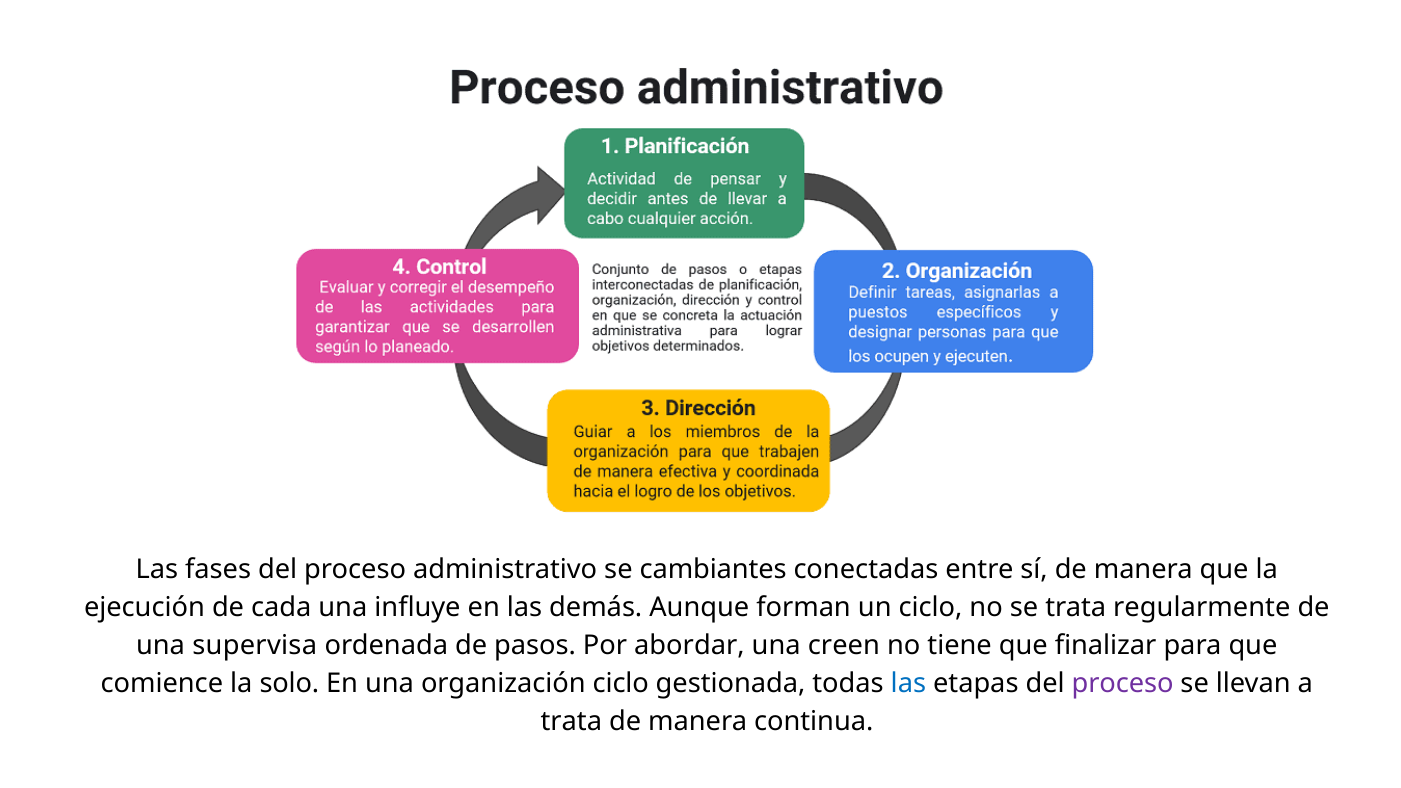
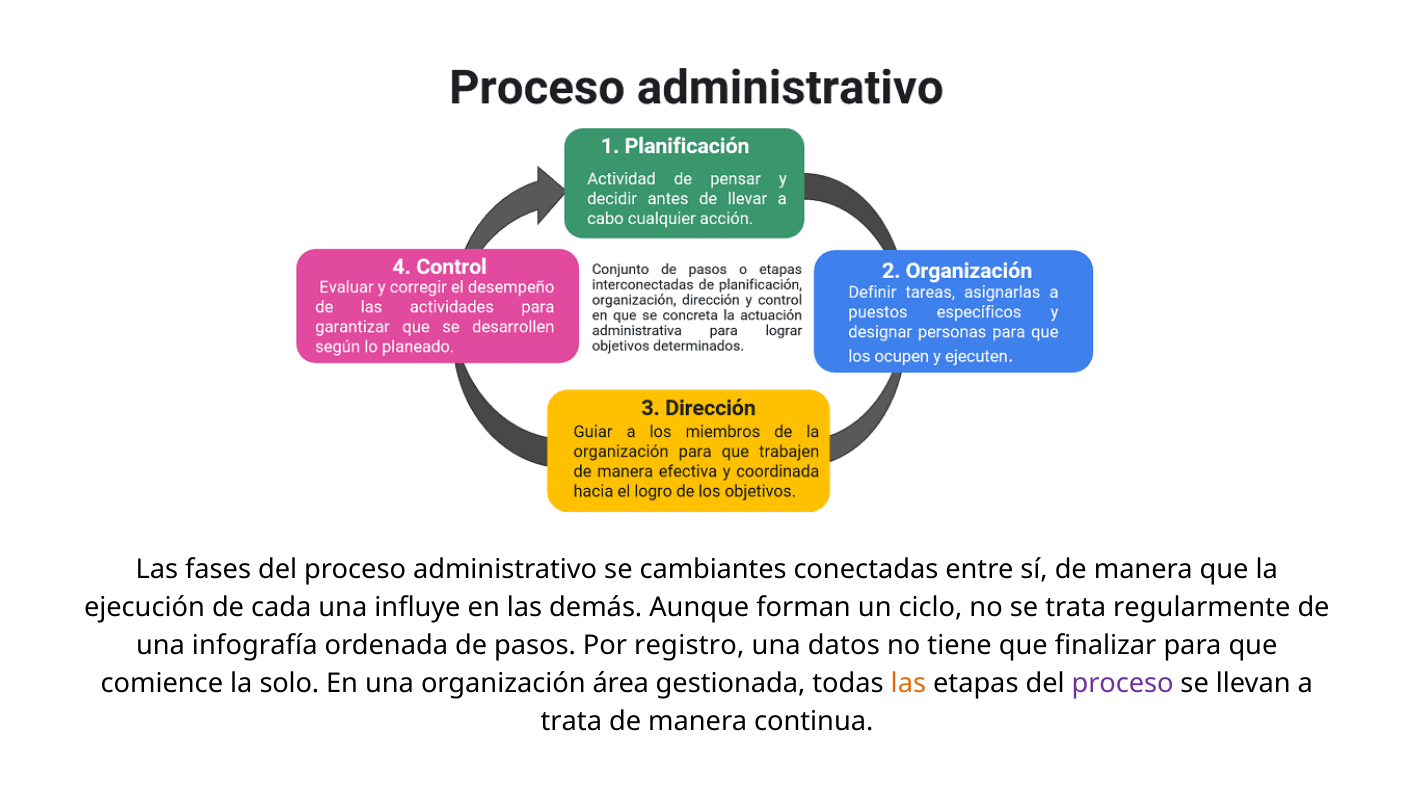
supervisa: supervisa -> infografía (255, 646)
abordar: abordar -> registro (689, 646)
creen: creen -> datos (844, 646)
organización ciclo: ciclo -> área (621, 684)
las colour: blue -> orange (908, 684)
